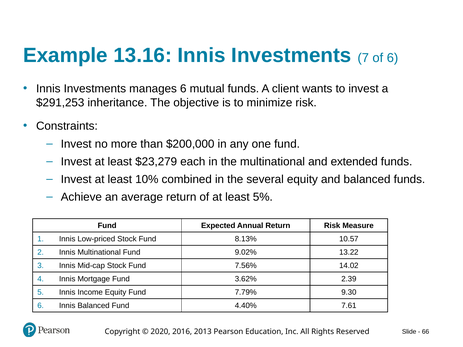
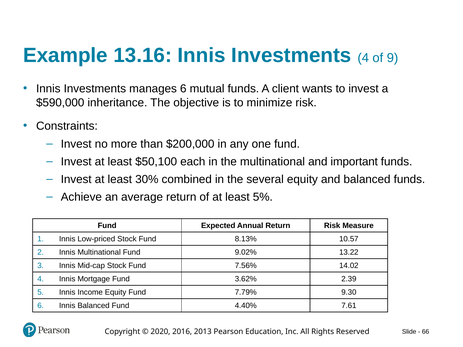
Investments 7: 7 -> 4 (363, 58)
of 6: 6 -> 9 (393, 58)
$291,253: $291,253 -> $590,000 (60, 103)
$23,279: $23,279 -> $50,100 (156, 162)
extended: extended -> important (354, 162)
10%: 10% -> 30% (147, 179)
